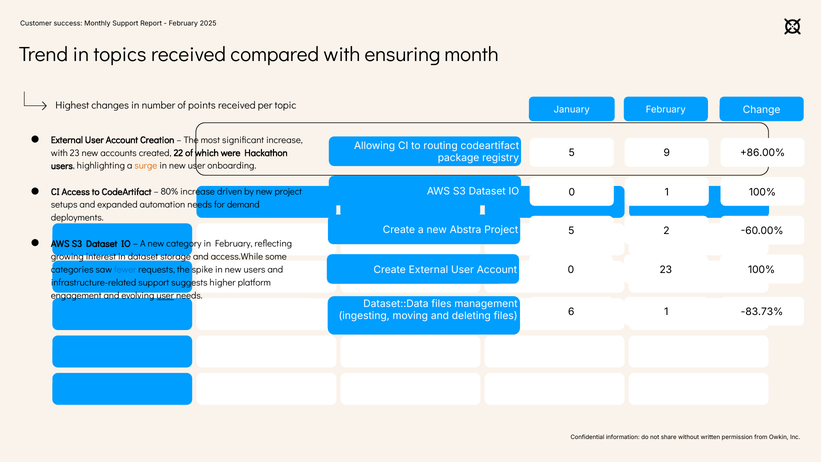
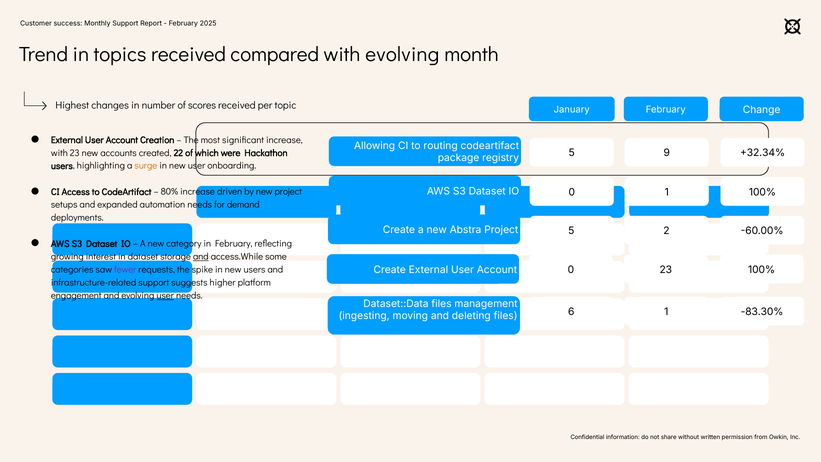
with ensuring: ensuring -> evolving (402, 55)
points: points -> scores (202, 105)
+86.00%: +86.00% -> +32.34% (763, 153)
and underline: none -> present (201, 257)
fewer colour: blue -> purple (125, 270)
-83.73%: -83.73% -> -83.30% (762, 312)
